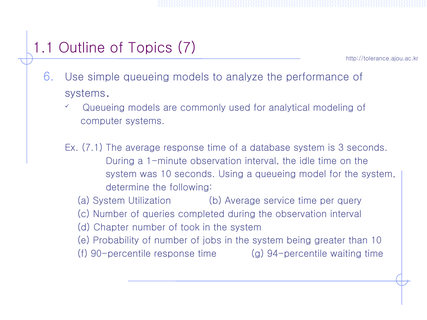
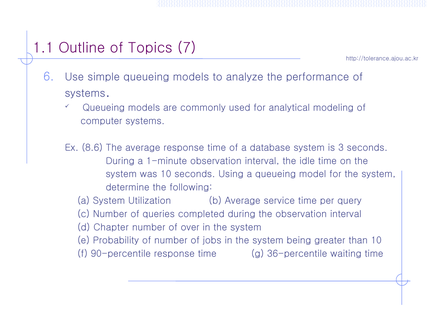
7.1: 7.1 -> 8.6 (92, 148)
took: took -> over (190, 227)
94-percentile: 94-percentile -> 36-percentile (297, 254)
